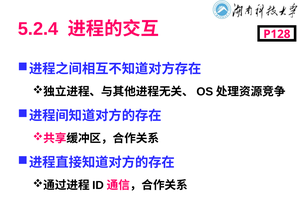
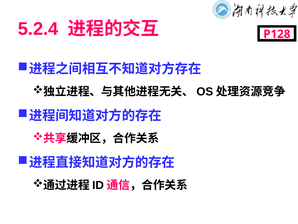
P128 underline: none -> present (277, 34)
